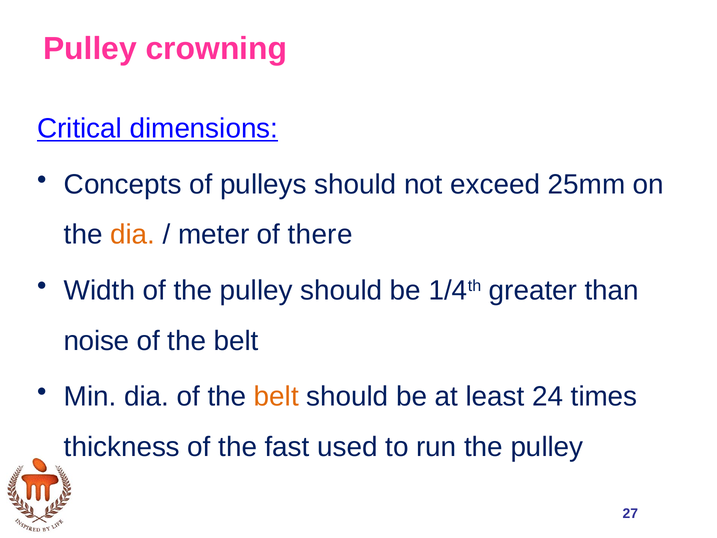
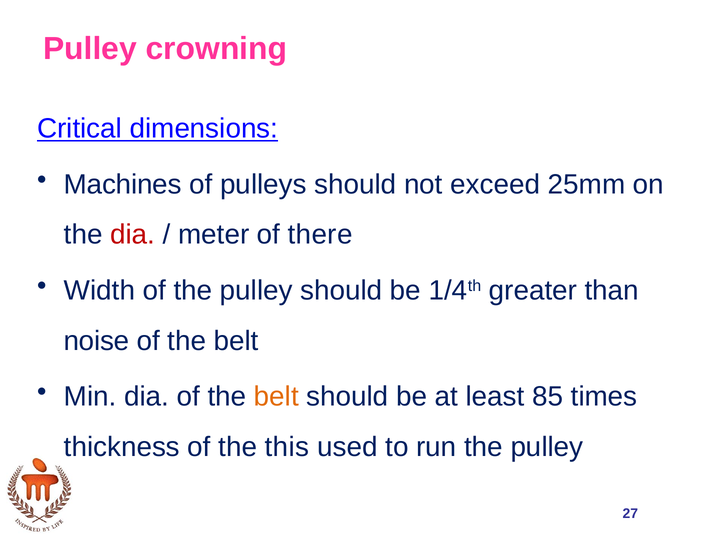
Concepts: Concepts -> Machines (123, 184)
dia colour: orange -> red (133, 235)
24: 24 -> 85 (548, 396)
fast: fast -> this (287, 447)
